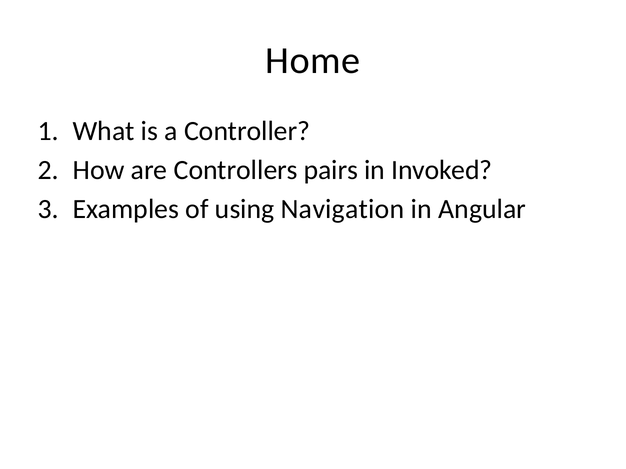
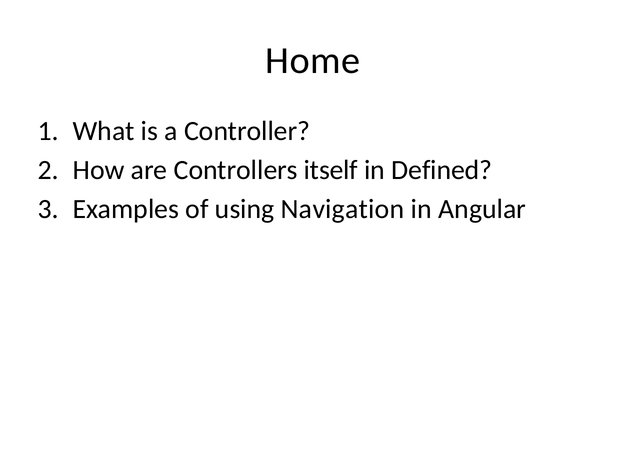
pairs: pairs -> itself (331, 170)
Invoked: Invoked -> Defined (442, 170)
